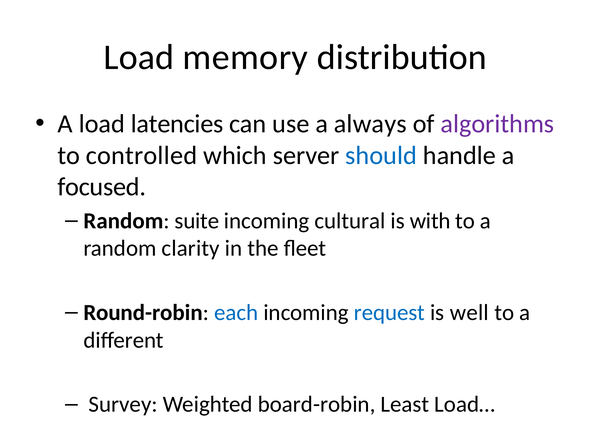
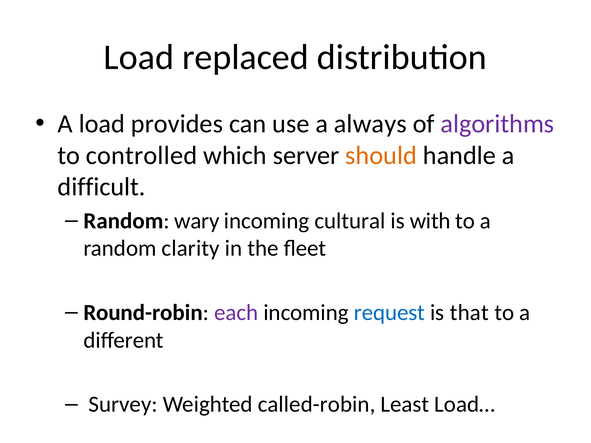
memory: memory -> replaced (245, 57)
latencies: latencies -> provides (177, 124)
should colour: blue -> orange (381, 156)
focused: focused -> difficult (102, 187)
suite: suite -> wary (197, 221)
each colour: blue -> purple (236, 313)
well: well -> that (469, 313)
board-robin: board-robin -> called-robin (317, 405)
